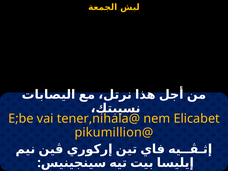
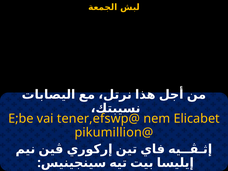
tener,nihala@: tener,nihala@ -> tener,efswp@ (98, 119)
